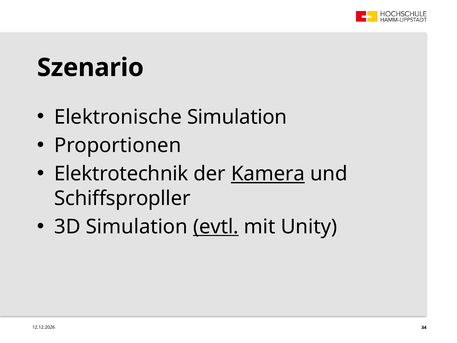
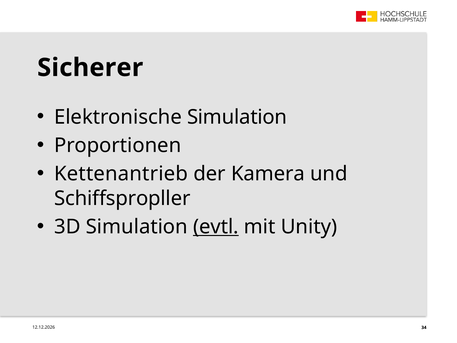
Szenario: Szenario -> Sicherer (90, 68)
Elektrotechnik: Elektrotechnik -> Kettenantrieb (121, 174)
Kamera underline: present -> none (268, 174)
